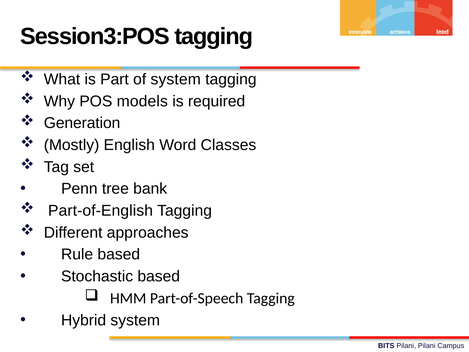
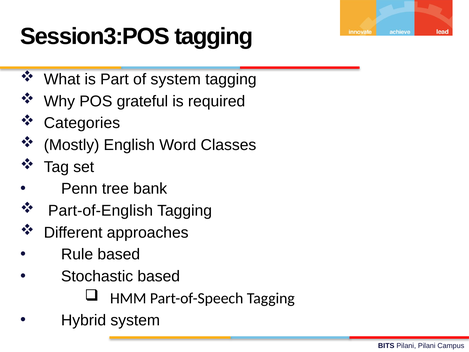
models: models -> grateful (142, 101)
Generation: Generation -> Categories (82, 123)
